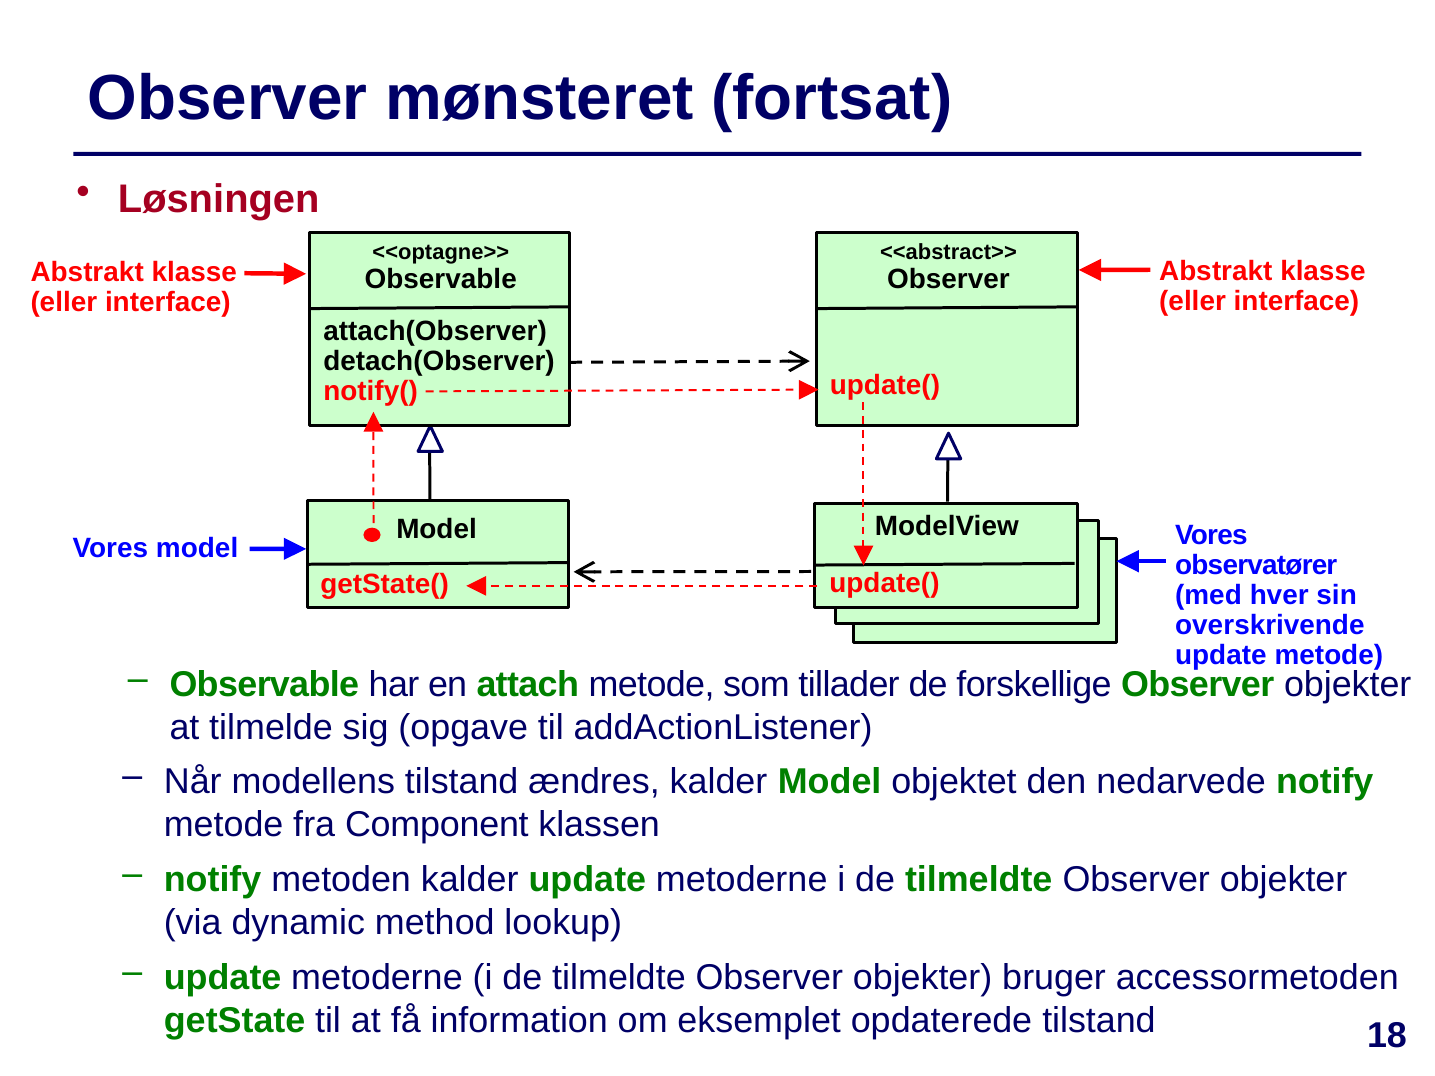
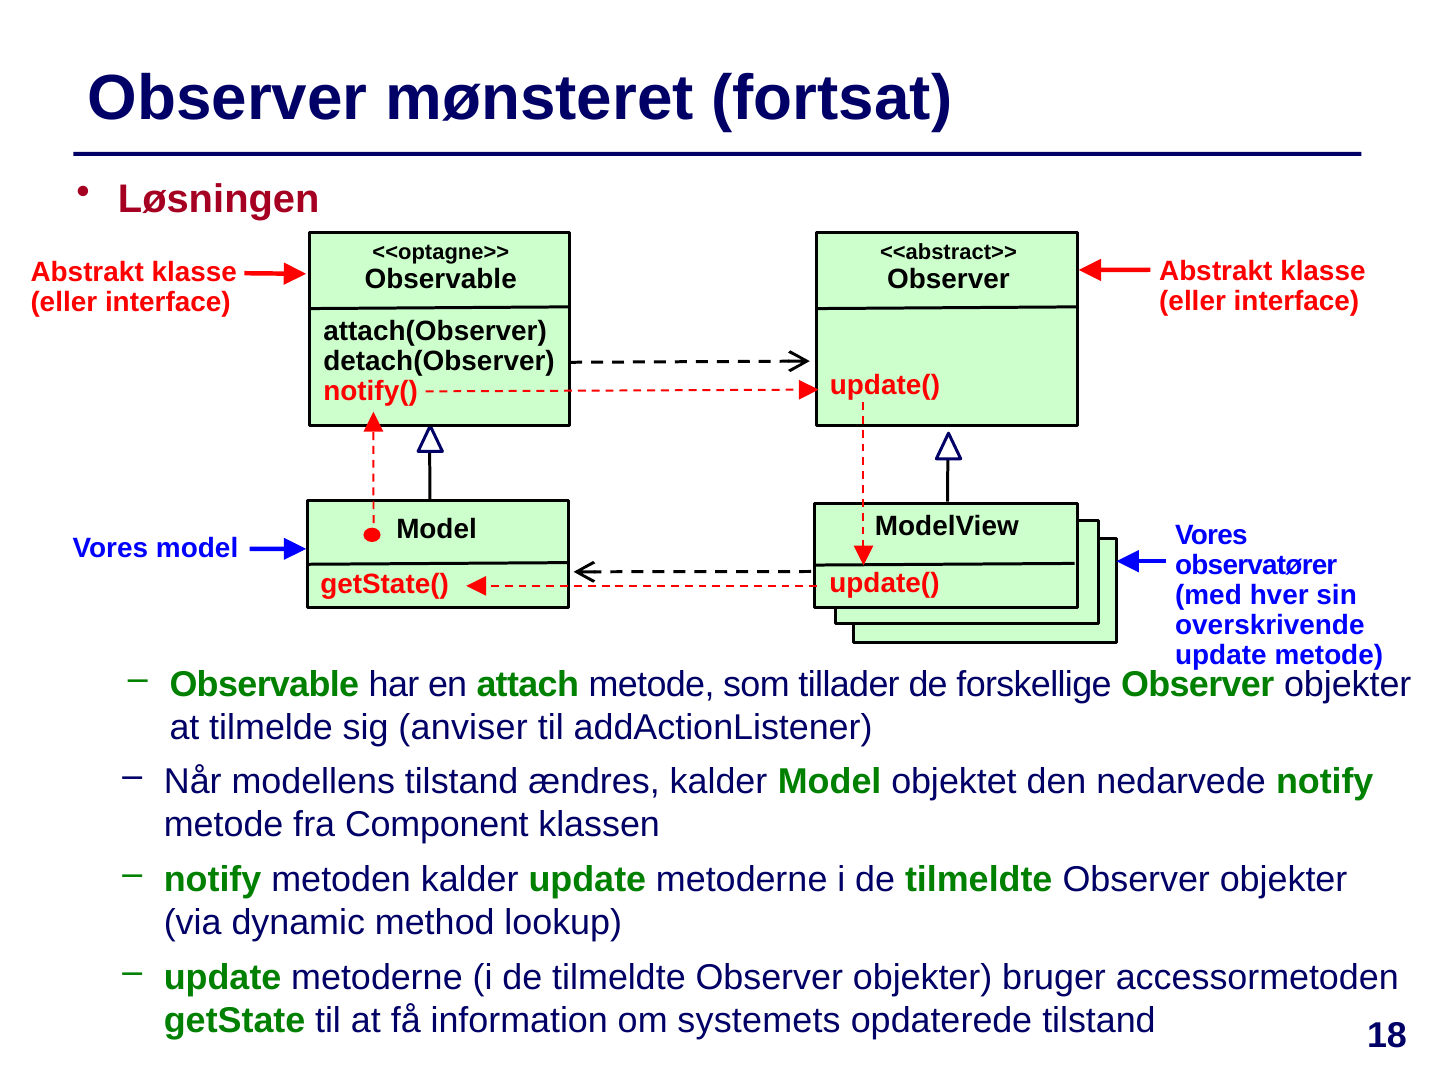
opgave: opgave -> anviser (463, 728)
eksemplet: eksemplet -> systemets (759, 1021)
